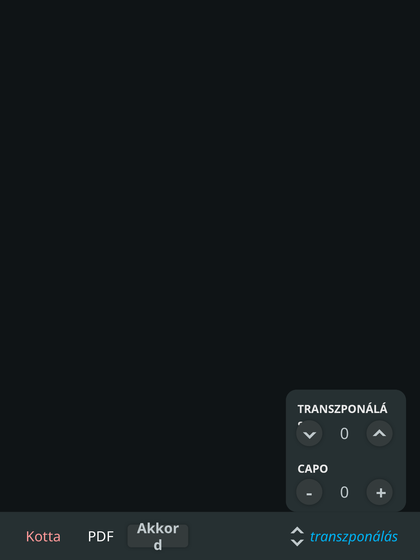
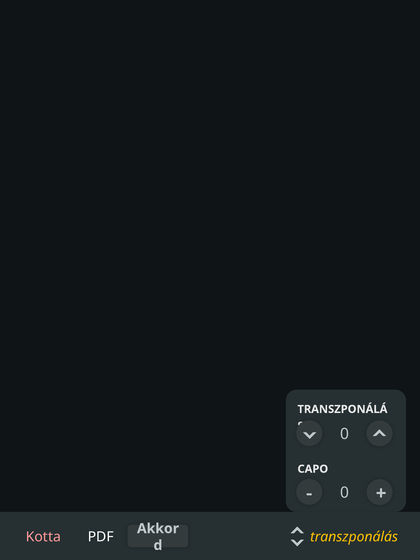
transzponálás colour: light blue -> yellow (354, 537)
